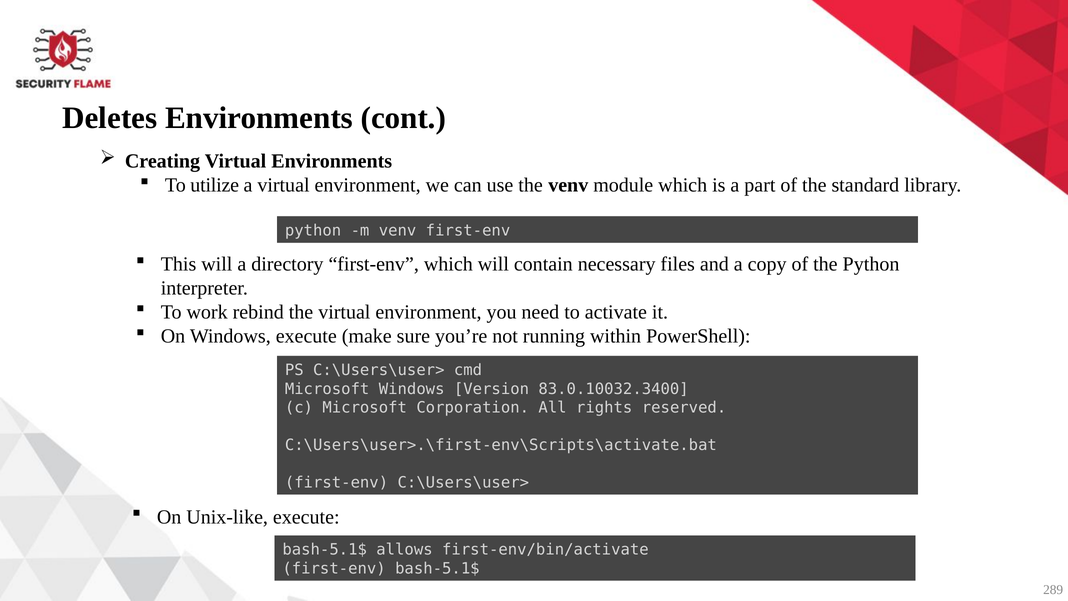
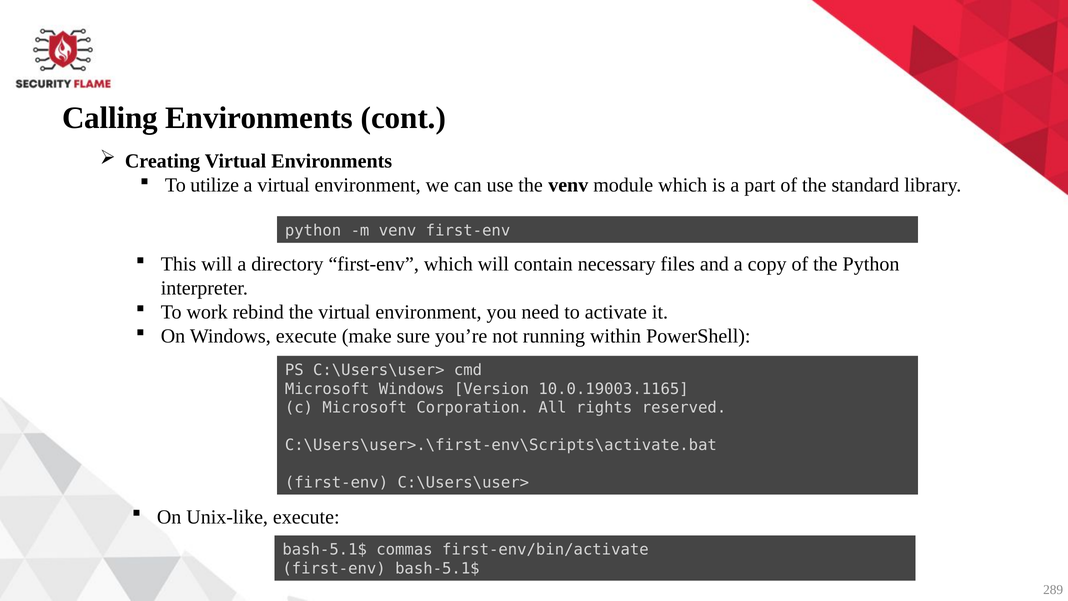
Deletes: Deletes -> Calling (110, 118)
83.0.10032.3400: 83.0.10032.3400 -> 10.0.19003.1165 (614, 389)
allows: allows -> commas (404, 550)
